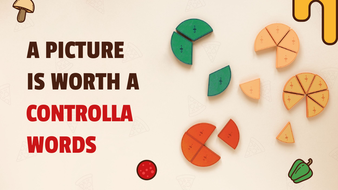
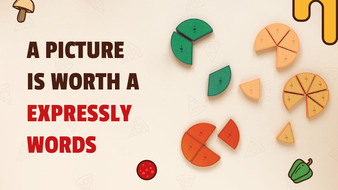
CONTROLLA: CONTROLLA -> EXPRESSLY (79, 113)
